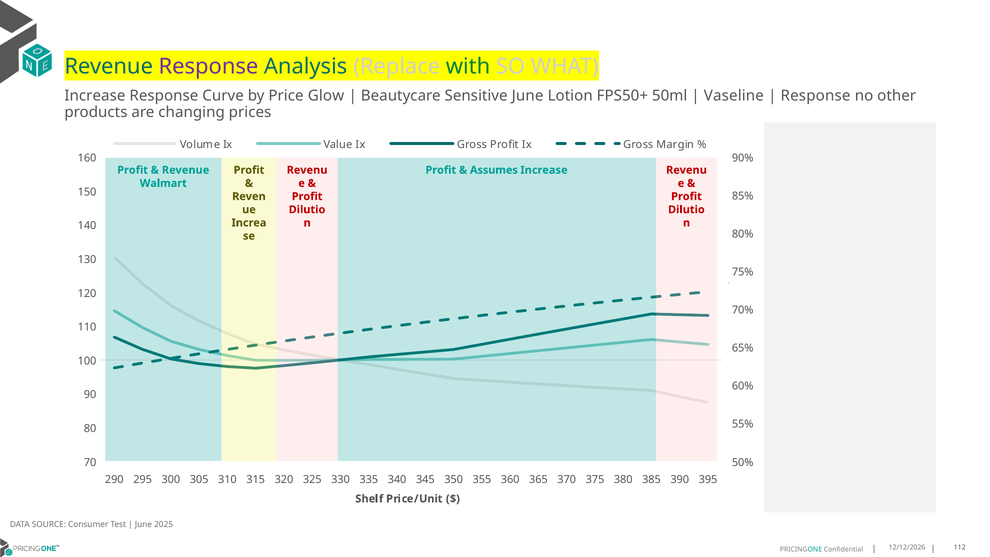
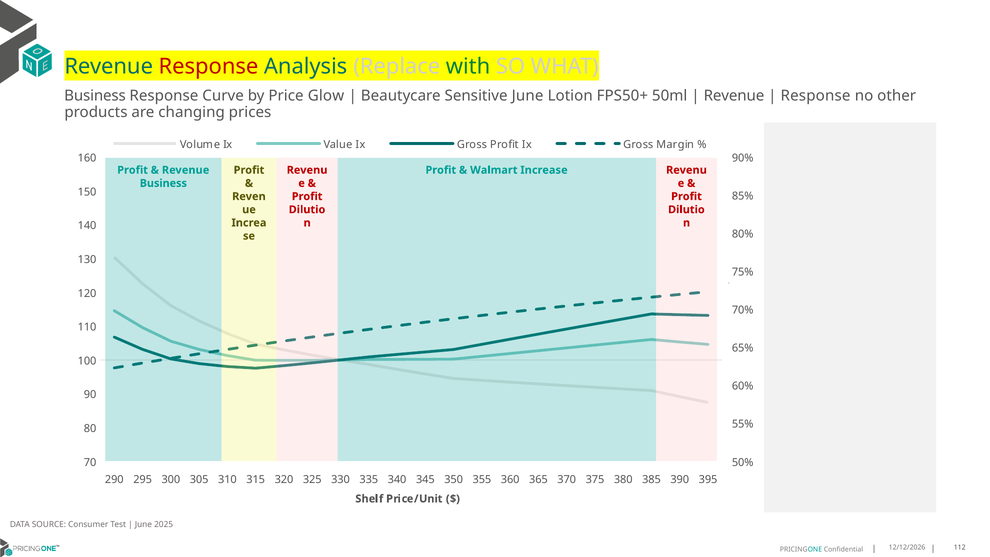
Response colour: purple -> red (208, 67)
Increase: Increase -> Business (95, 96)
Vaseline: Vaseline -> Revenue (734, 96)
Assumes: Assumes -> Walmart (494, 170)
Walmart: Walmart -> Business (163, 183)
